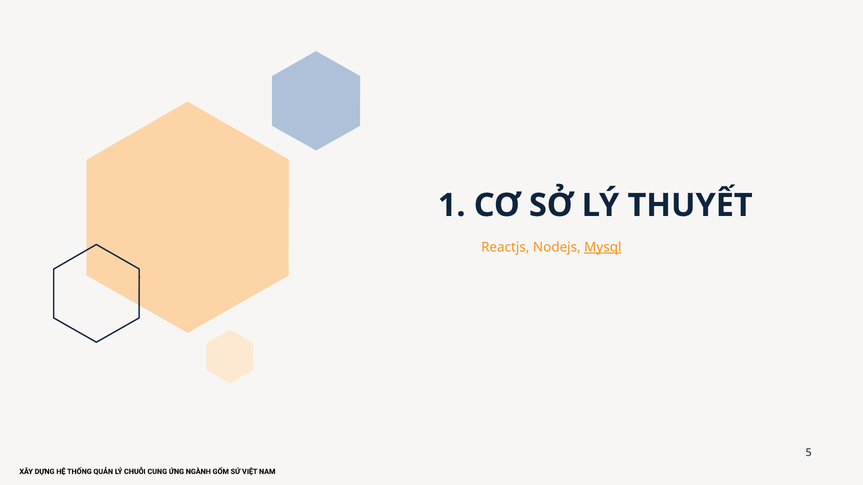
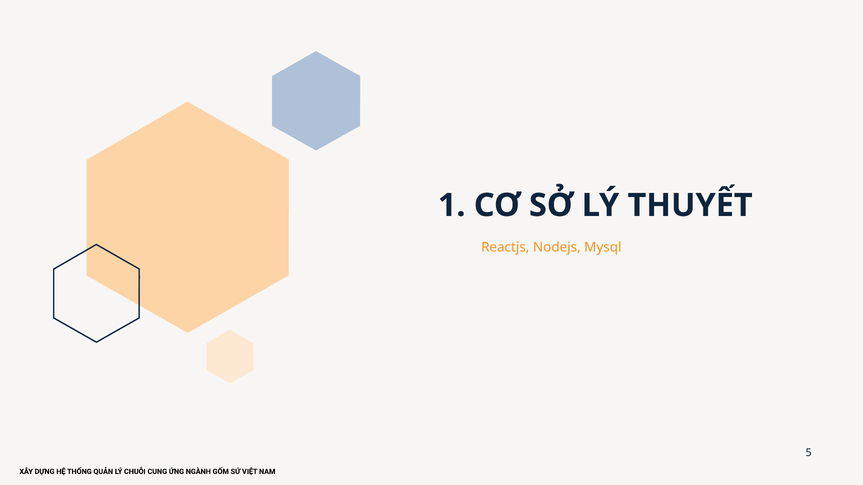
Mysql underline: present -> none (603, 247)
